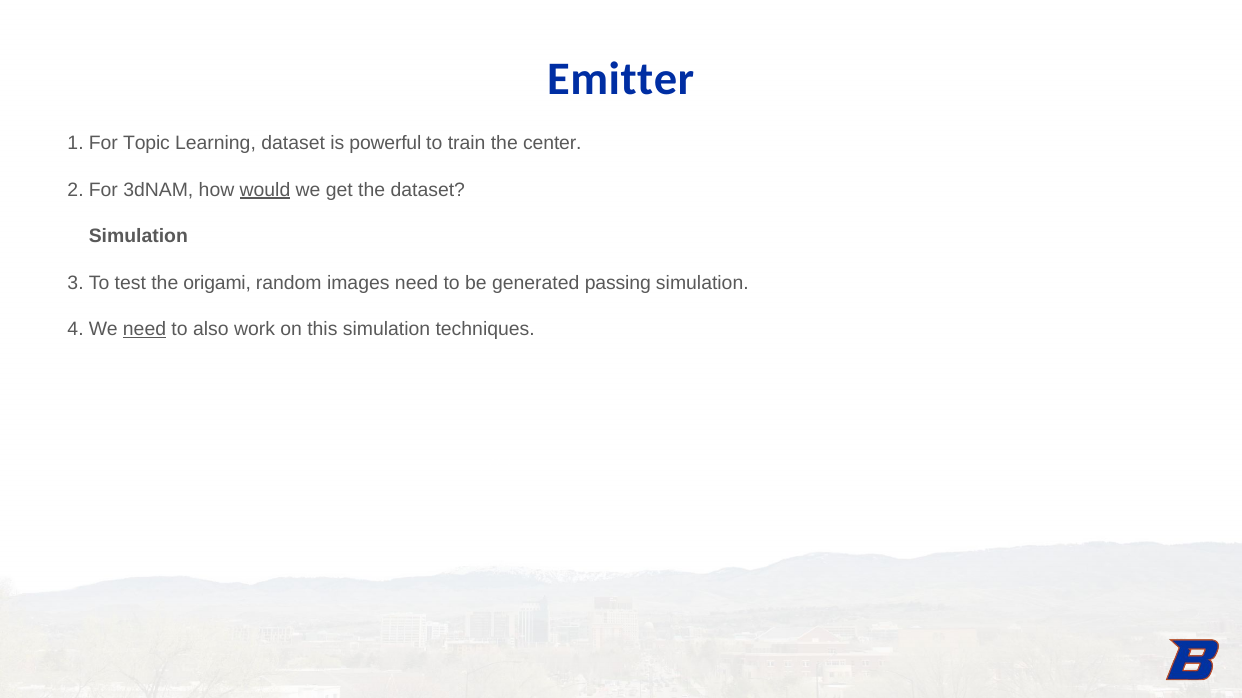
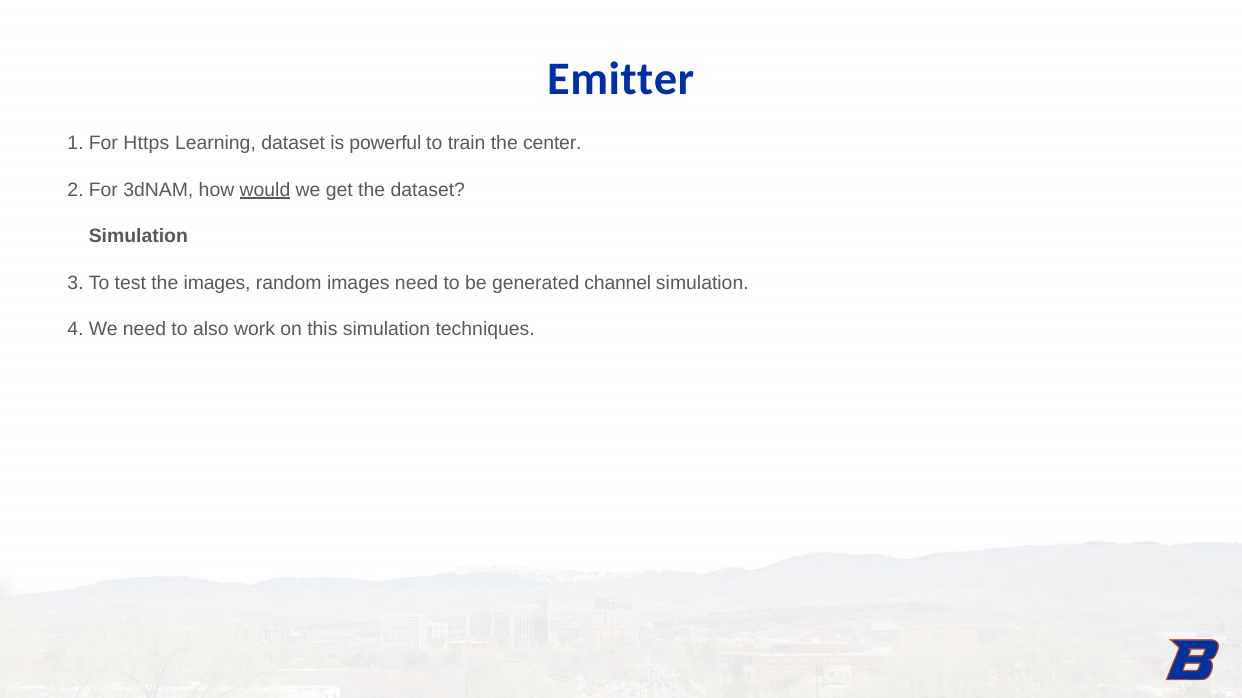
Topic: Topic -> Https (146, 143)
the origami: origami -> images (217, 283)
passing: passing -> channel (618, 283)
need underline: present -> none (145, 330)
